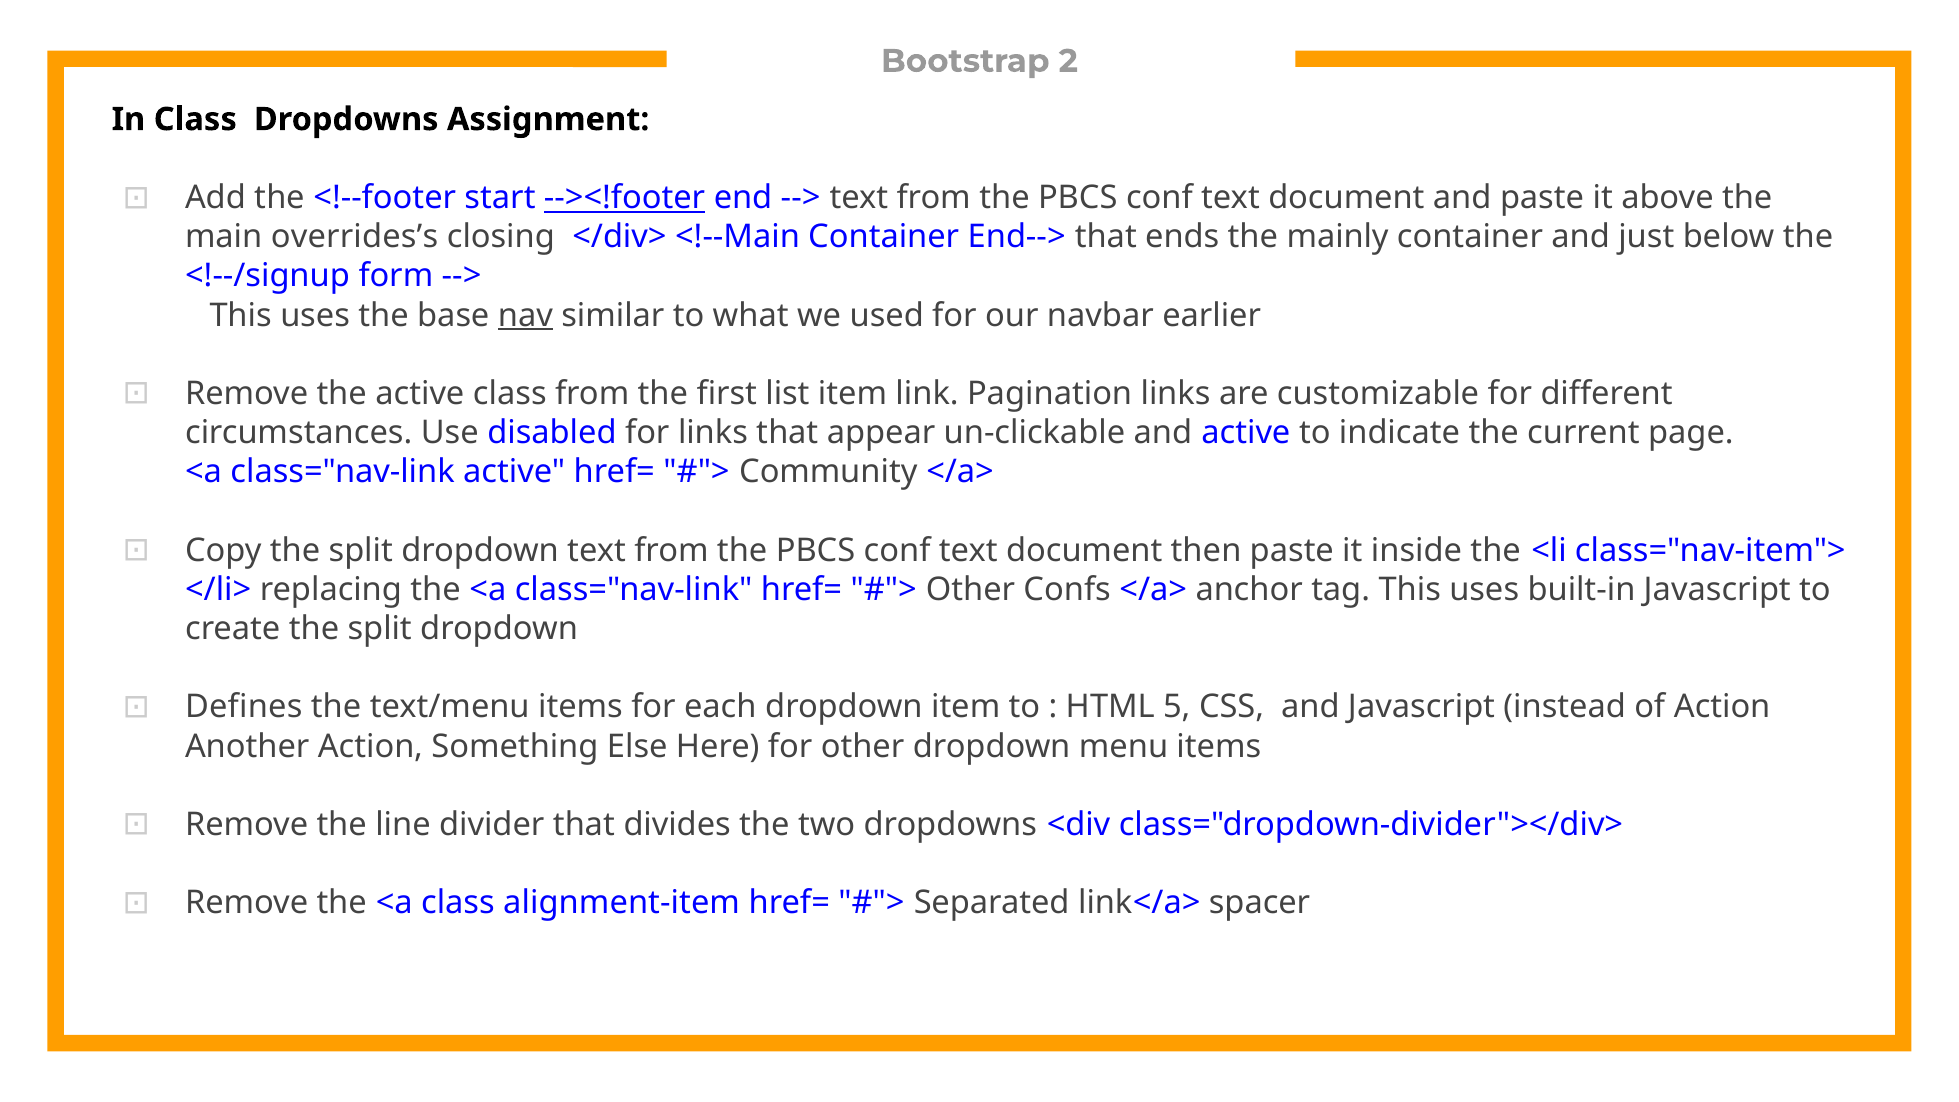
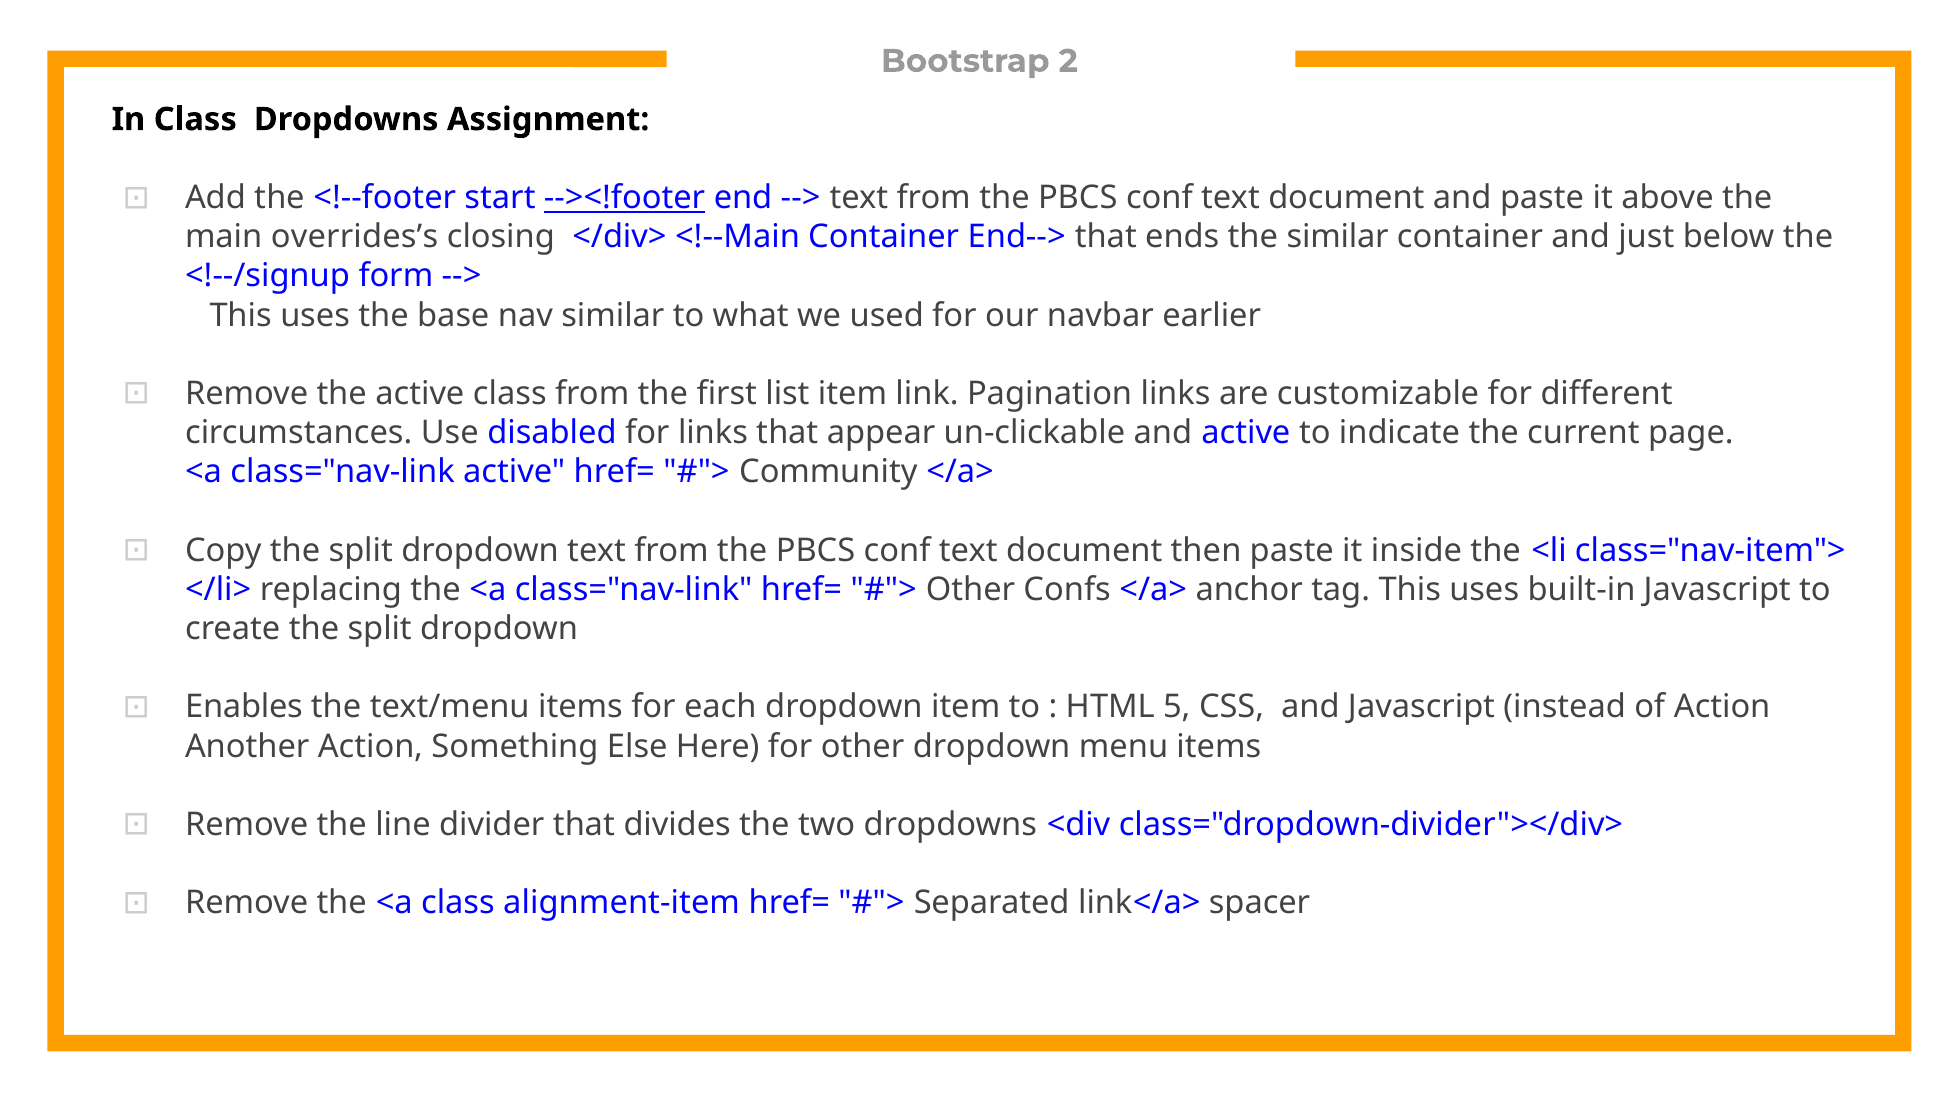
the mainly: mainly -> similar (1338, 237)
nav underline: present -> none (525, 315)
Defines: Defines -> Enables (244, 707)
